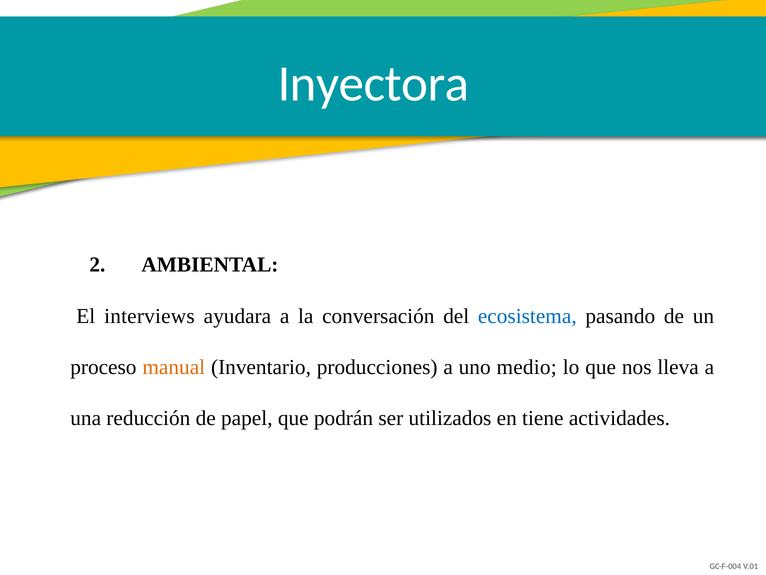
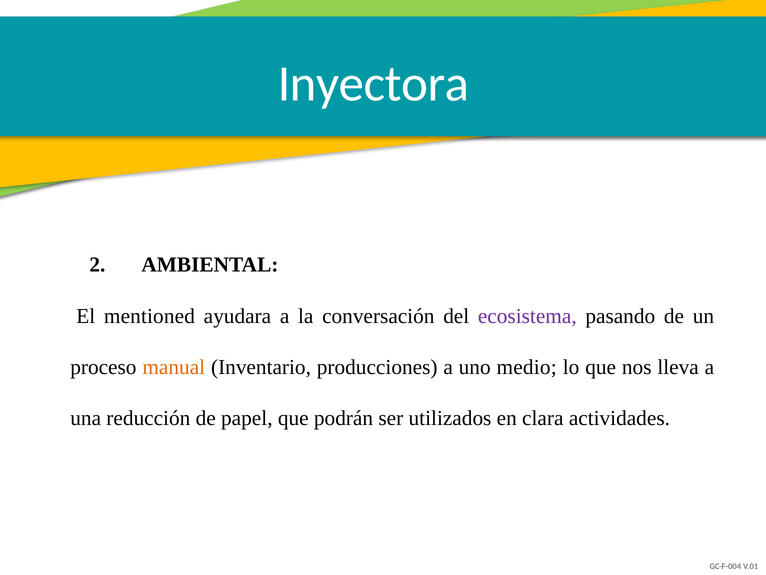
interviews: interviews -> mentioned (149, 316)
ecosistema colour: blue -> purple (527, 316)
tiene: tiene -> clara (543, 418)
